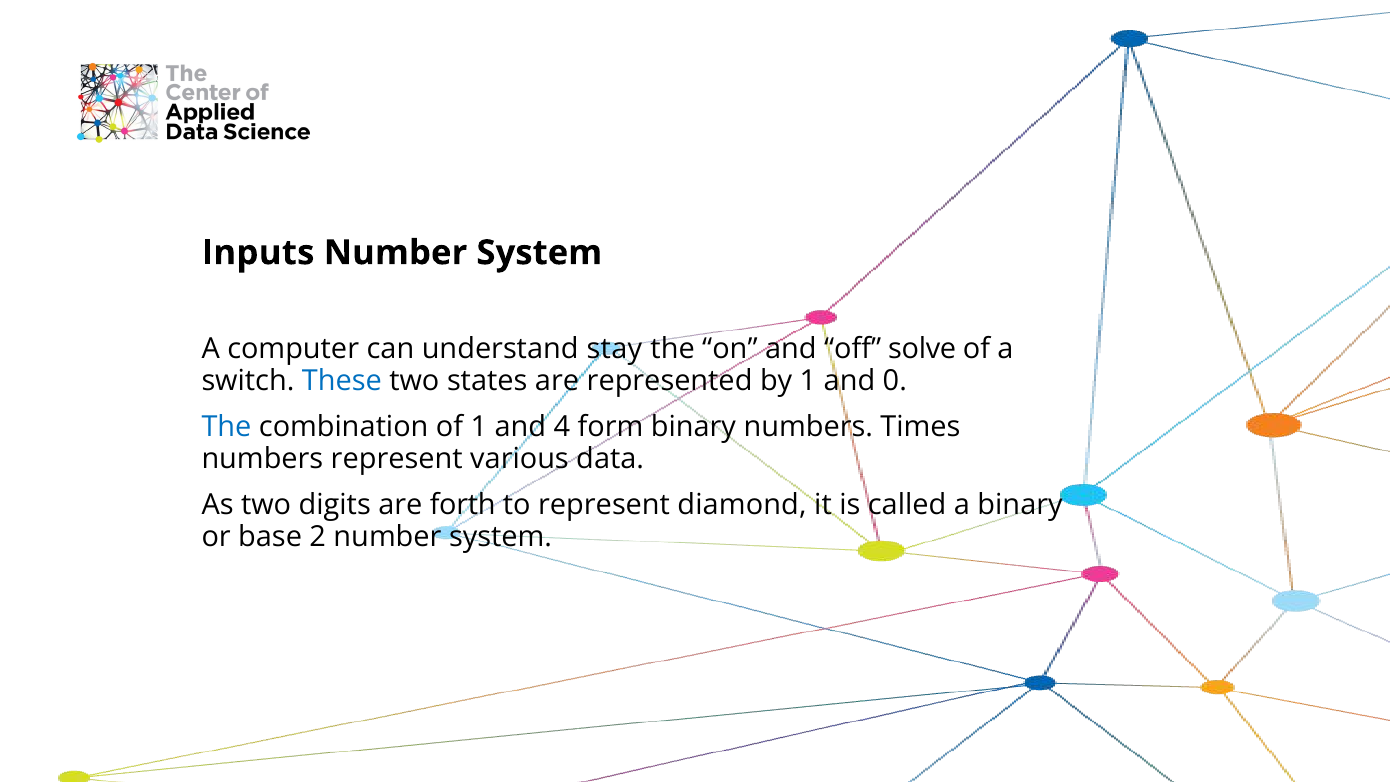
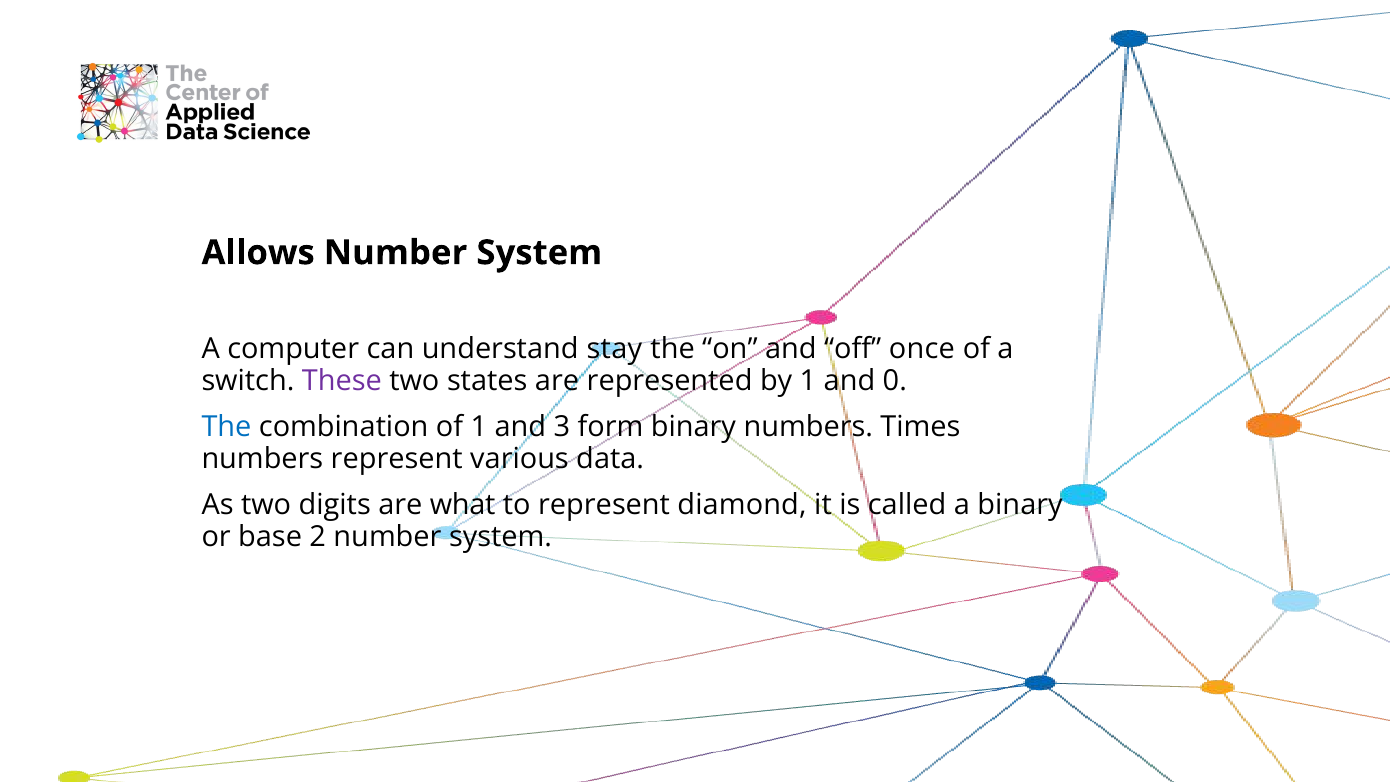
Inputs: Inputs -> Allows (258, 253)
solve: solve -> once (922, 349)
These colour: blue -> purple (342, 381)
4: 4 -> 3 (562, 427)
forth: forth -> what (463, 505)
